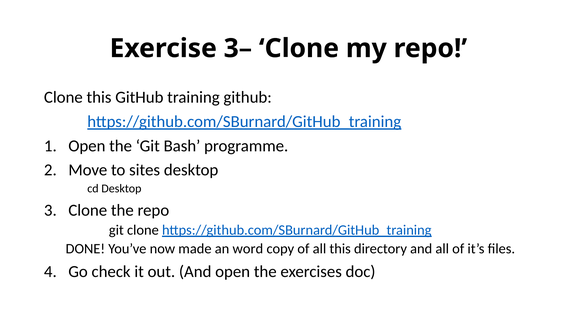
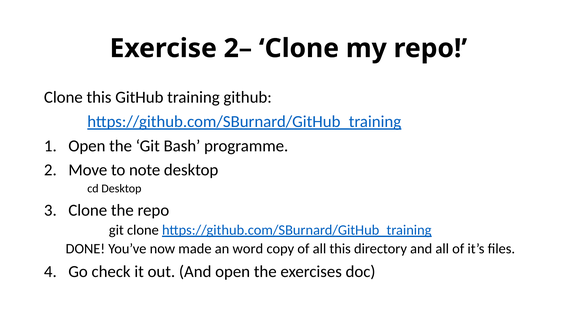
3–: 3– -> 2– (238, 48)
sites: sites -> note (145, 170)
